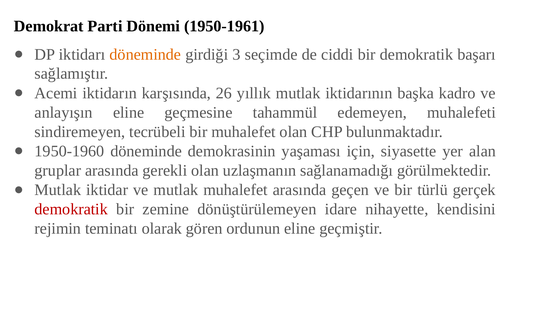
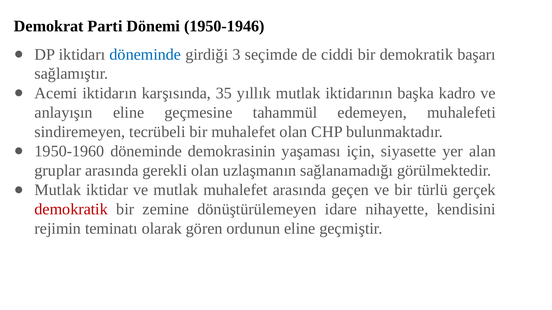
1950-1961: 1950-1961 -> 1950-1946 (224, 26)
döneminde colour: orange -> blue (145, 54)
26: 26 -> 35 (224, 93)
